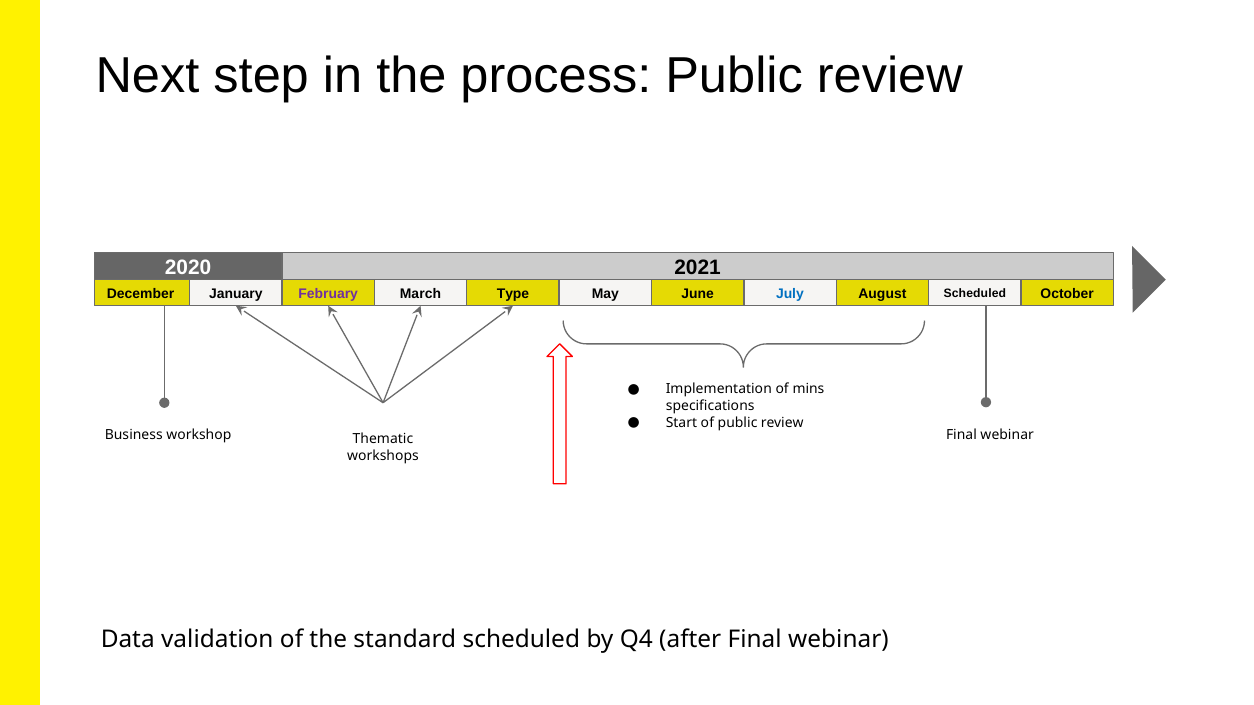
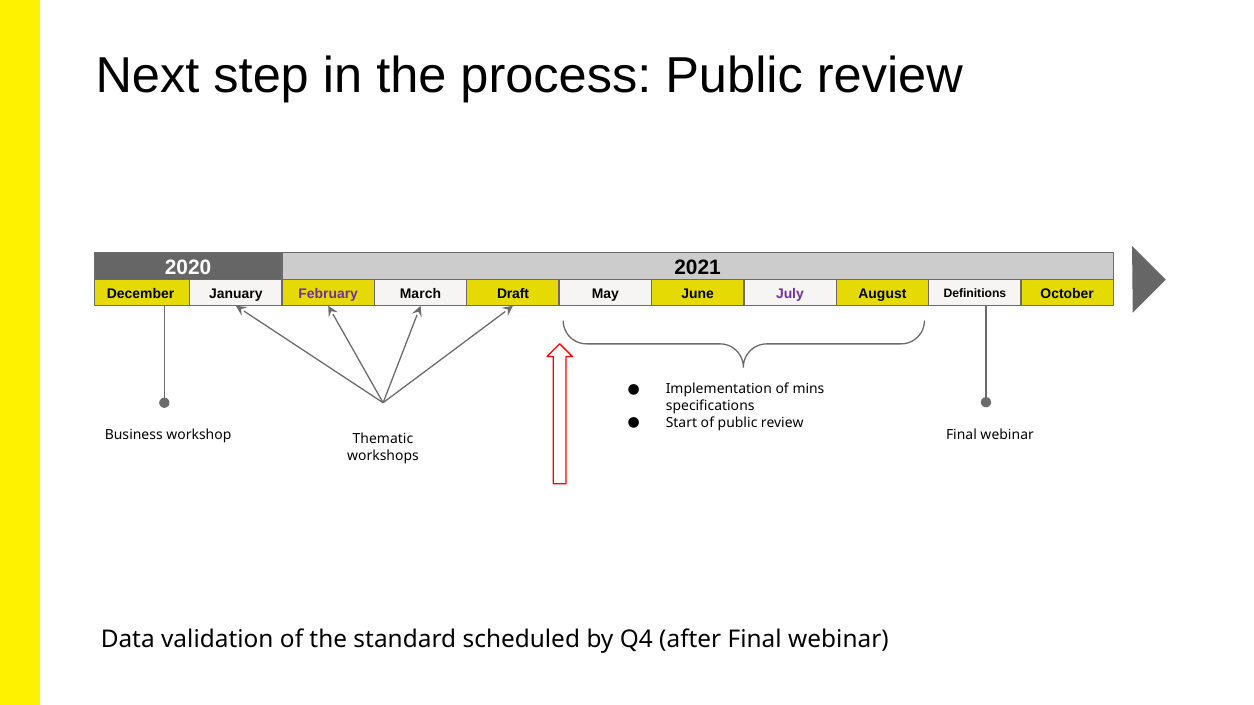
Type: Type -> Draft (513, 294)
July colour: blue -> purple (790, 294)
August Scheduled: Scheduled -> Definitions (975, 294)
